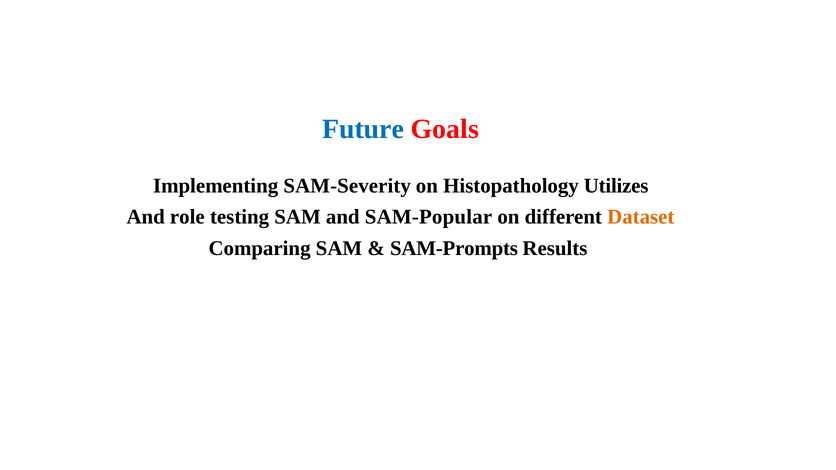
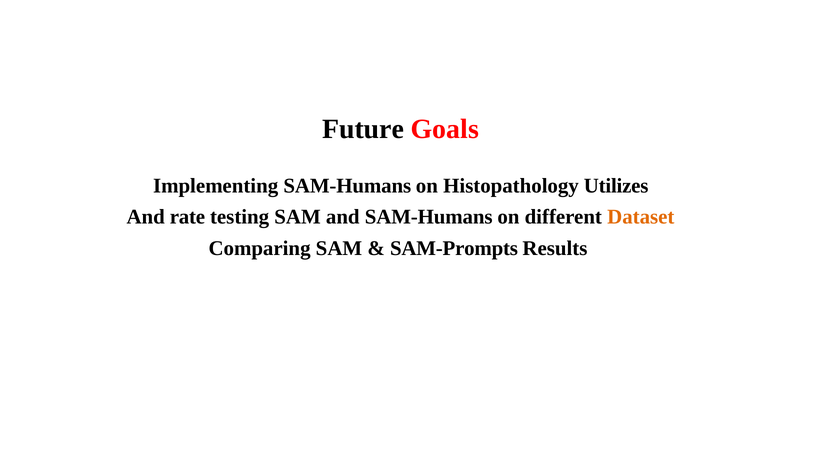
Future colour: blue -> black (363, 129)
Implementing SAM-Severity: SAM-Severity -> SAM-Humans (347, 186)
role: role -> rate (187, 217)
and SAM-Popular: SAM-Popular -> SAM-Humans (429, 217)
